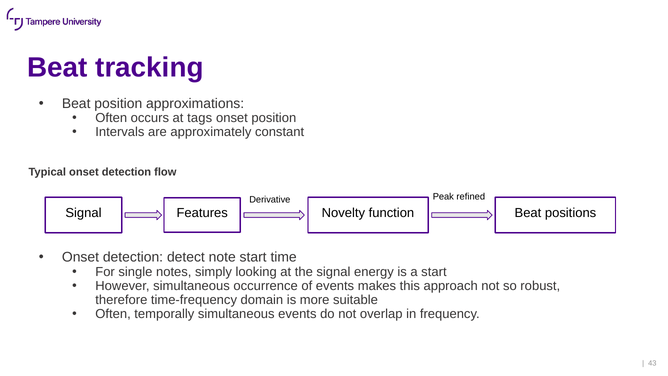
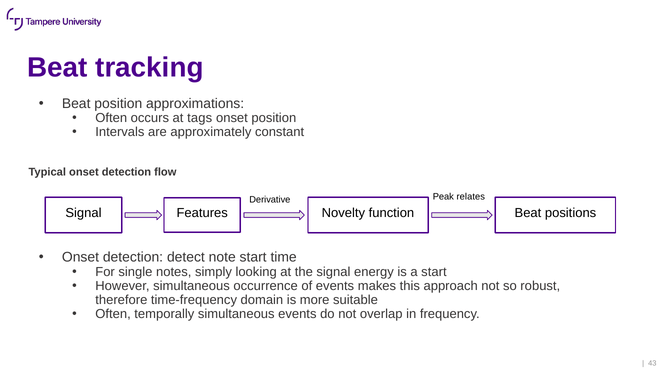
refined: refined -> relates (471, 196)
